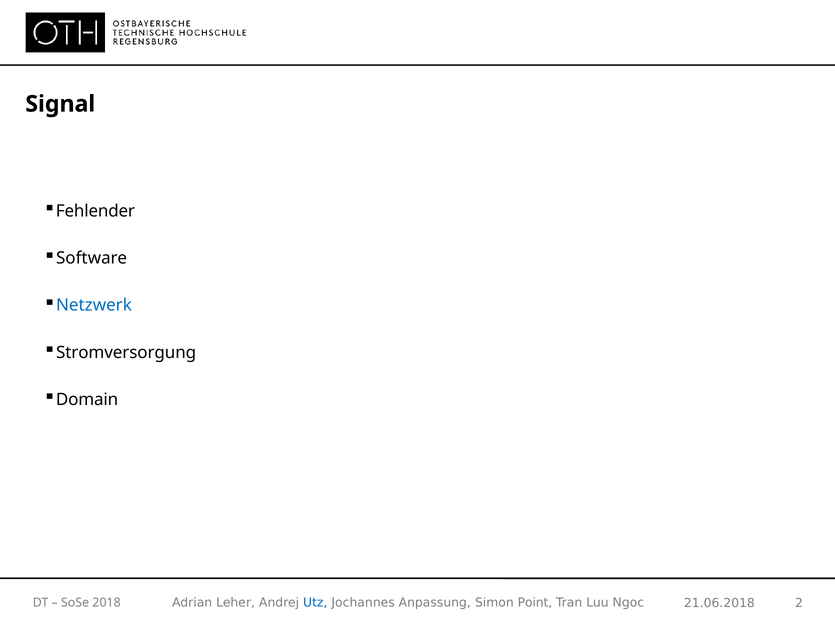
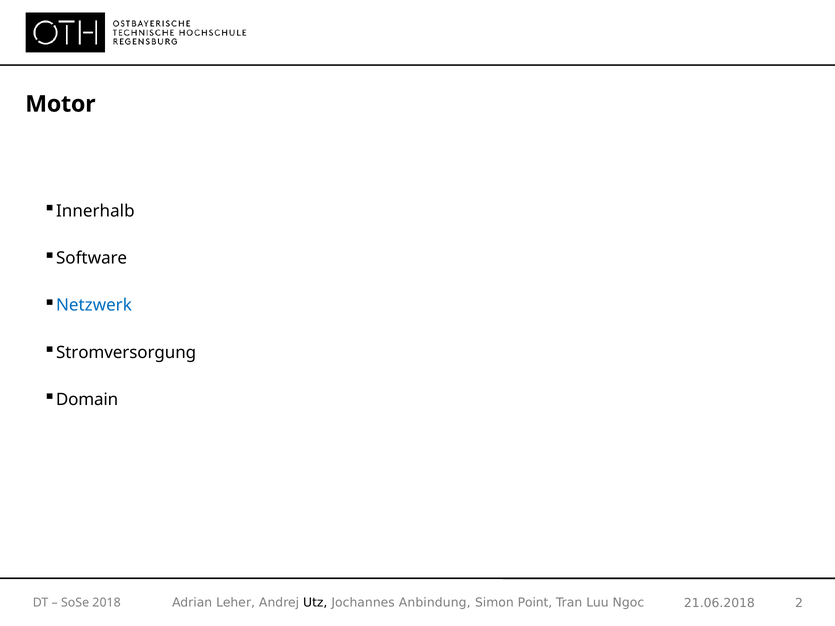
Signal: Signal -> Motor (60, 104)
Fehlender: Fehlender -> Innerhalb (95, 211)
Utz colour: blue -> black (315, 603)
Anpassung: Anpassung -> Anbindung (435, 603)
